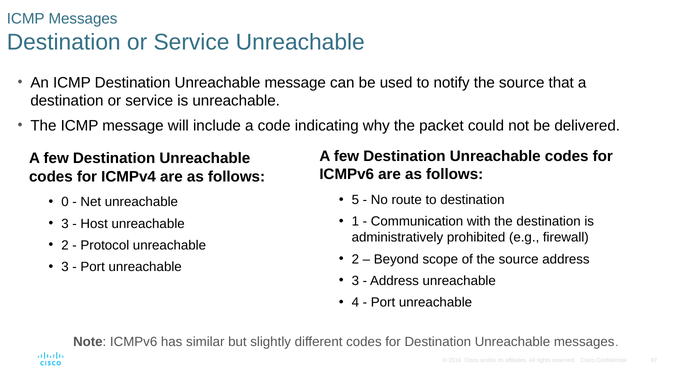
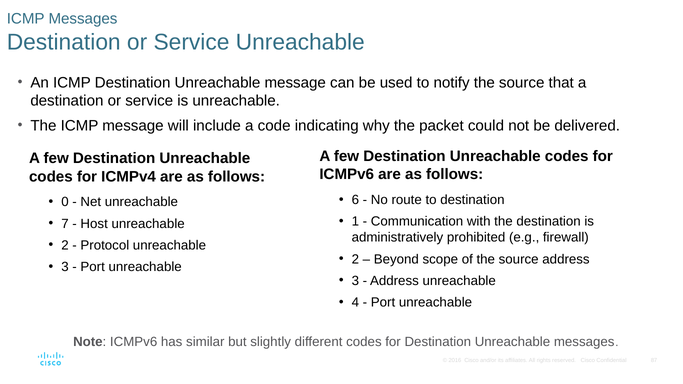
5: 5 -> 6 (355, 200)
3: 3 -> 7 (65, 224)
